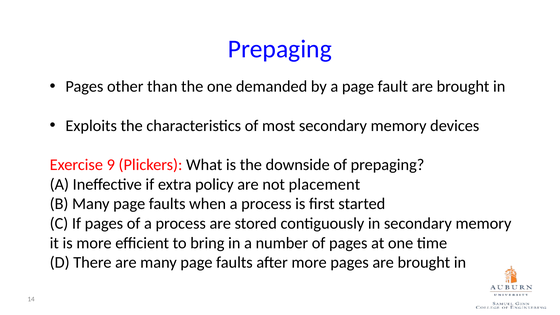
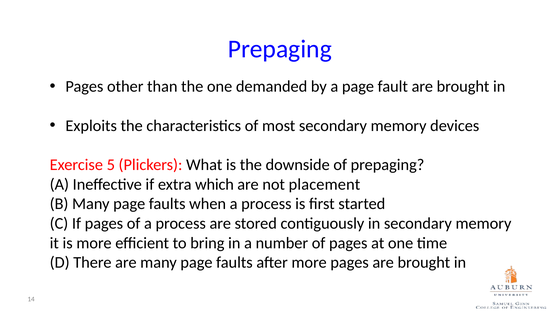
9: 9 -> 5 (111, 165)
policy: policy -> which (214, 184)
